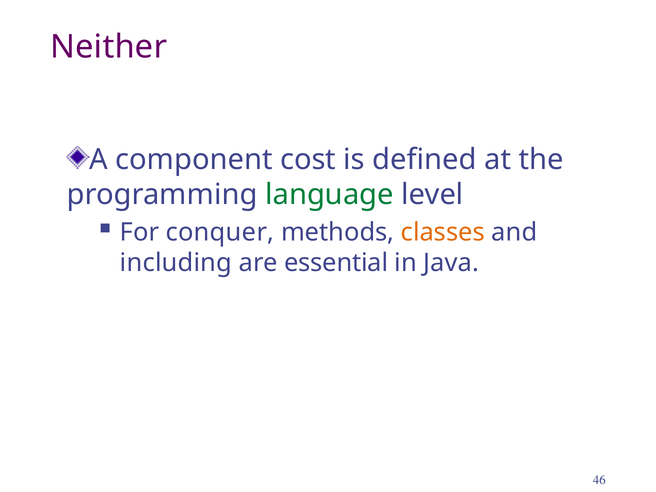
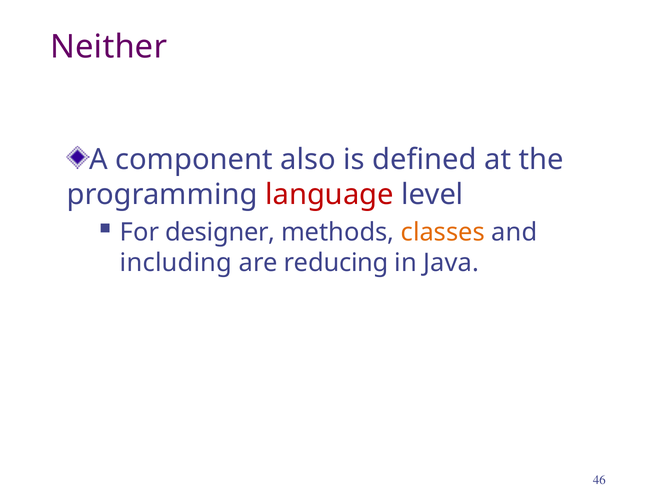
cost: cost -> also (308, 159)
language colour: green -> red (329, 194)
conquer: conquer -> designer (220, 232)
essential: essential -> reducing (336, 263)
